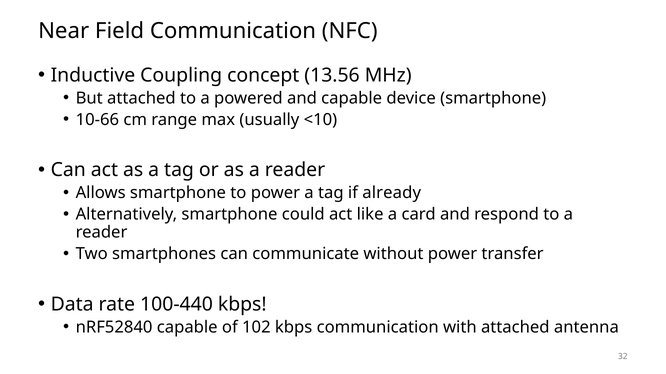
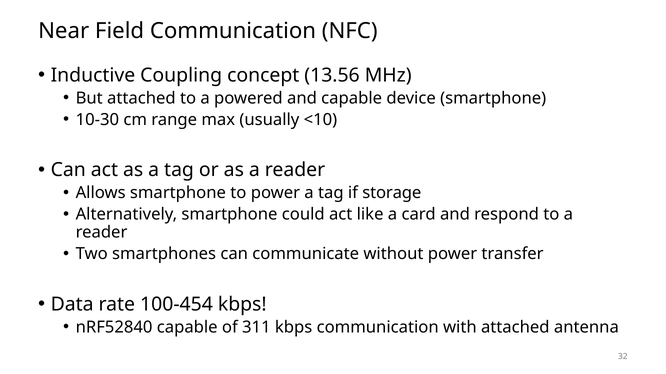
10-66: 10-66 -> 10-30 (97, 120)
already: already -> storage (392, 193)
100-440: 100-440 -> 100-454 (177, 305)
102: 102 -> 311 (256, 328)
